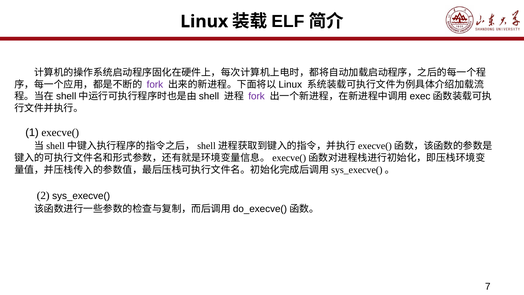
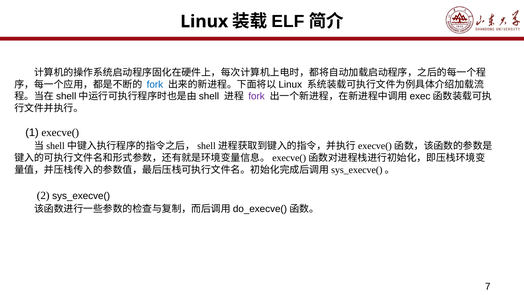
fork colour: purple -> blue (155, 84)
